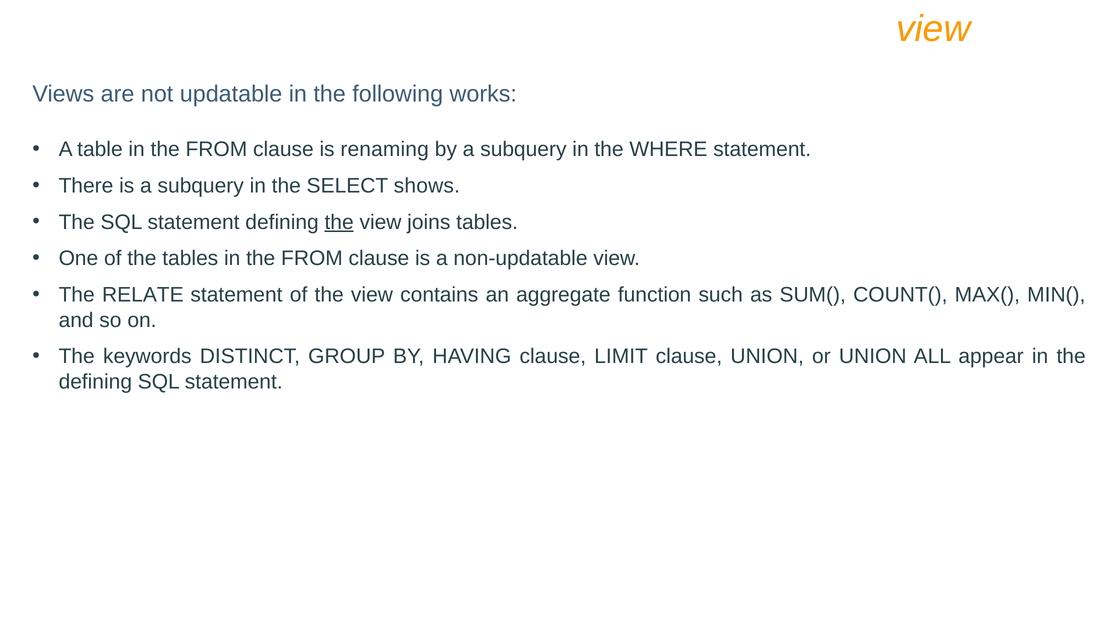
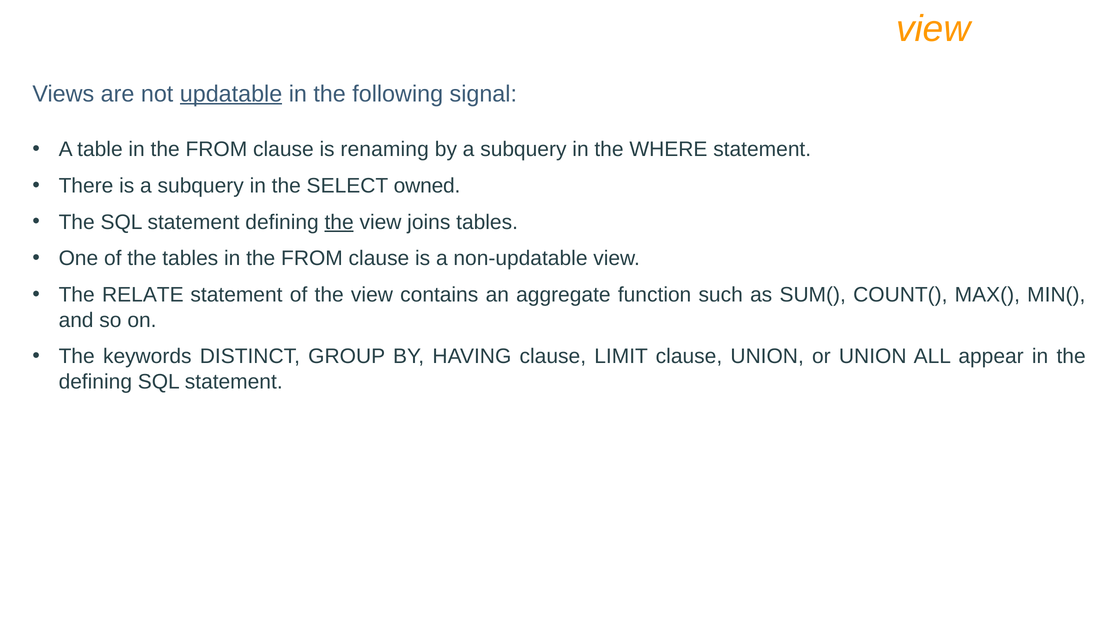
updatable underline: none -> present (231, 94)
works: works -> signal (483, 94)
shows: shows -> owned (427, 186)
